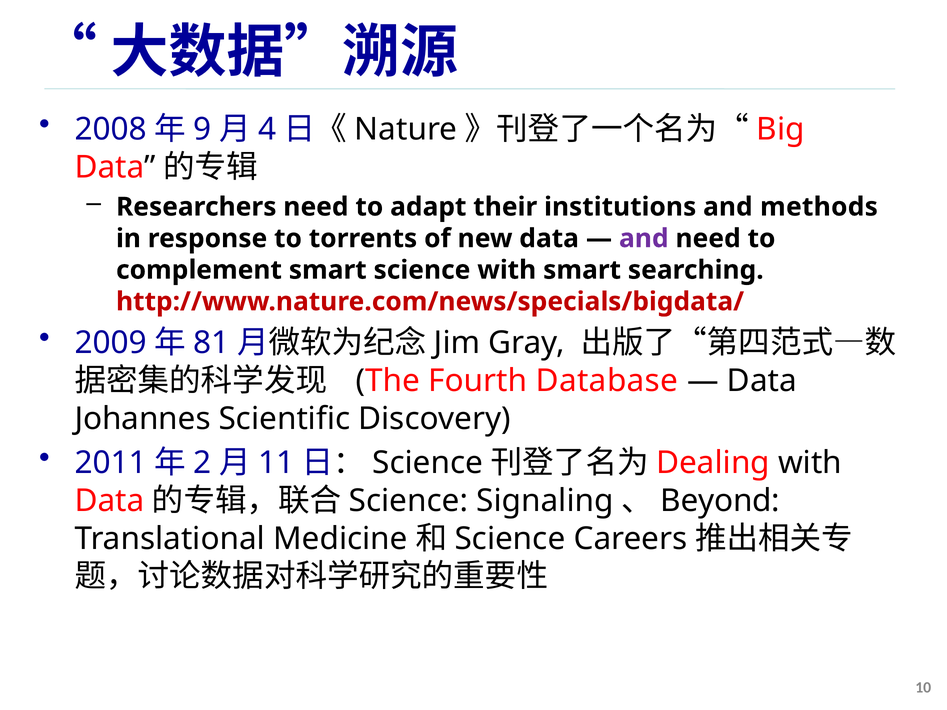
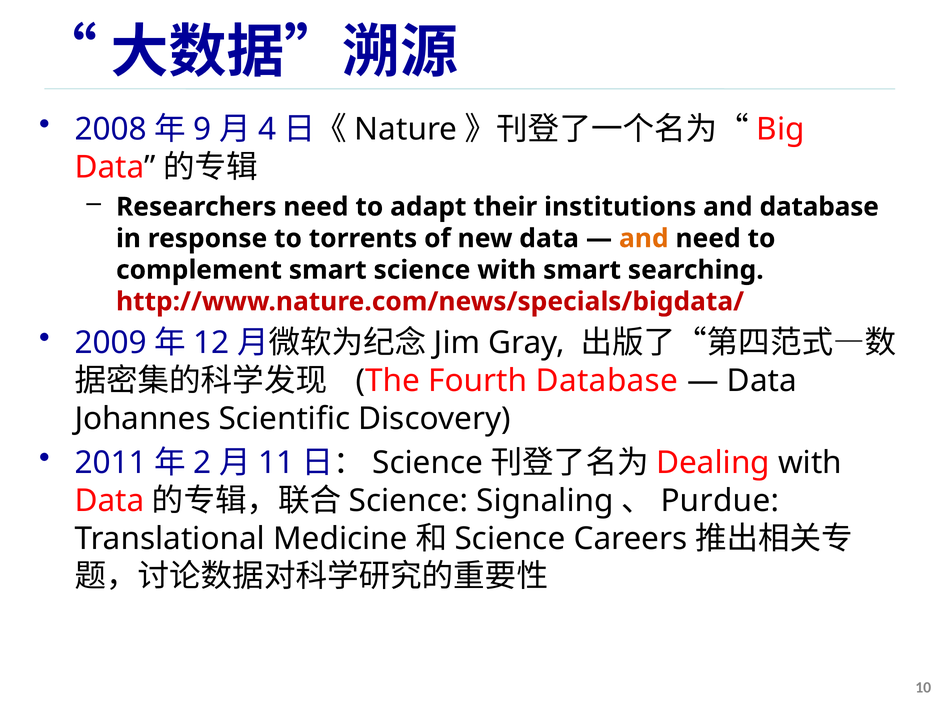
and methods: methods -> database (819, 207)
and colour: purple -> orange (644, 239)
81: 81 -> 12 (212, 343)
Beyond: Beyond -> Purdue (720, 501)
